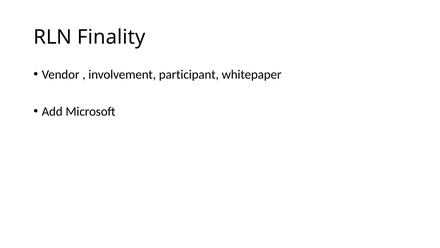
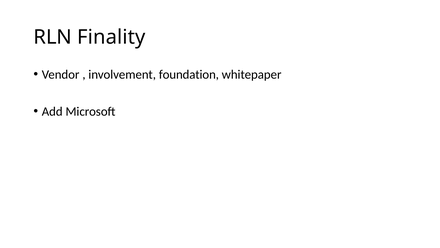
participant: participant -> foundation (189, 74)
